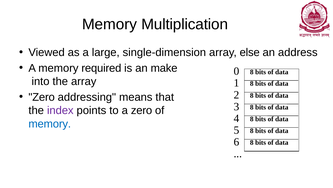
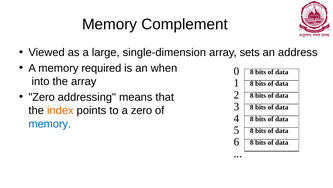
Multiplication: Multiplication -> Complement (185, 24)
else: else -> sets (250, 52)
make: make -> when (164, 68)
index colour: purple -> orange (60, 110)
